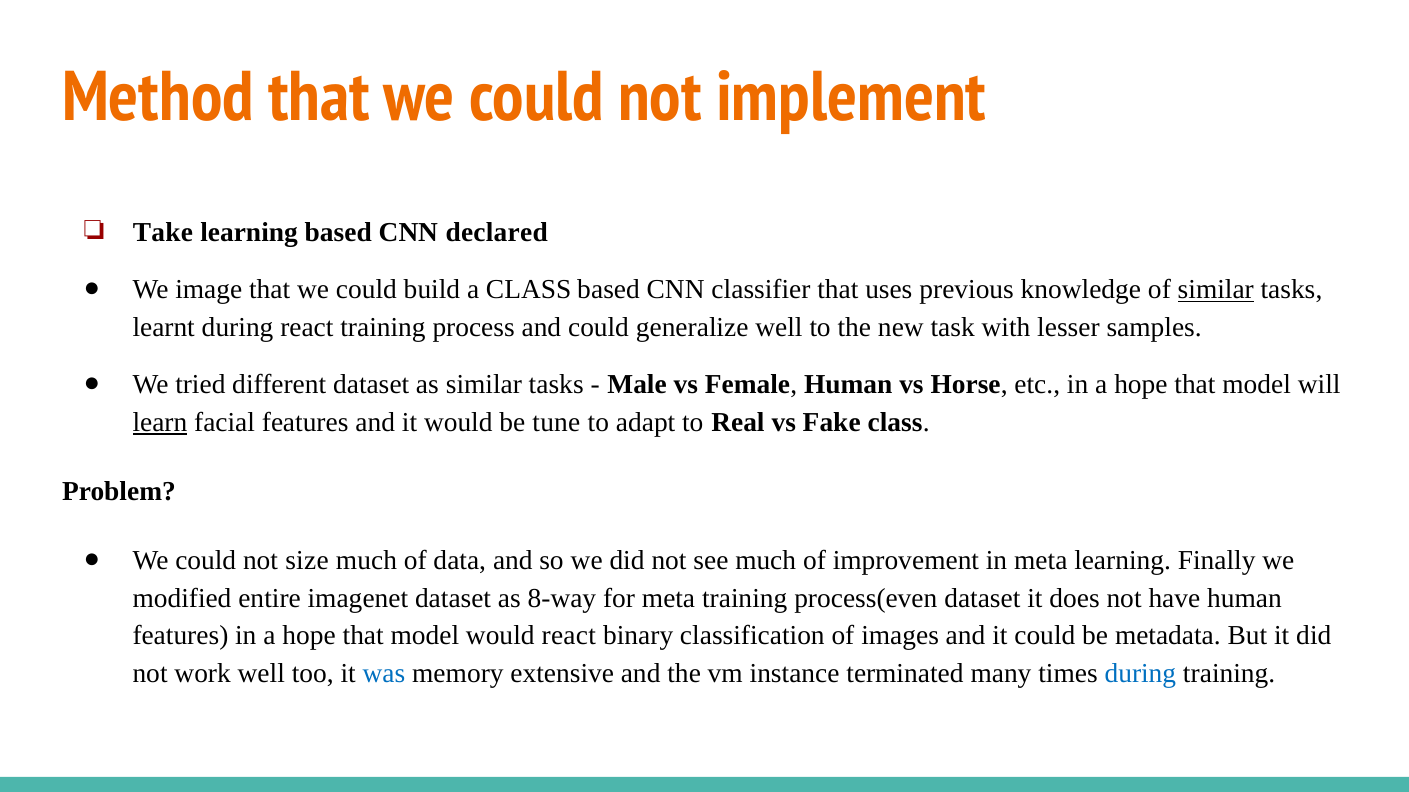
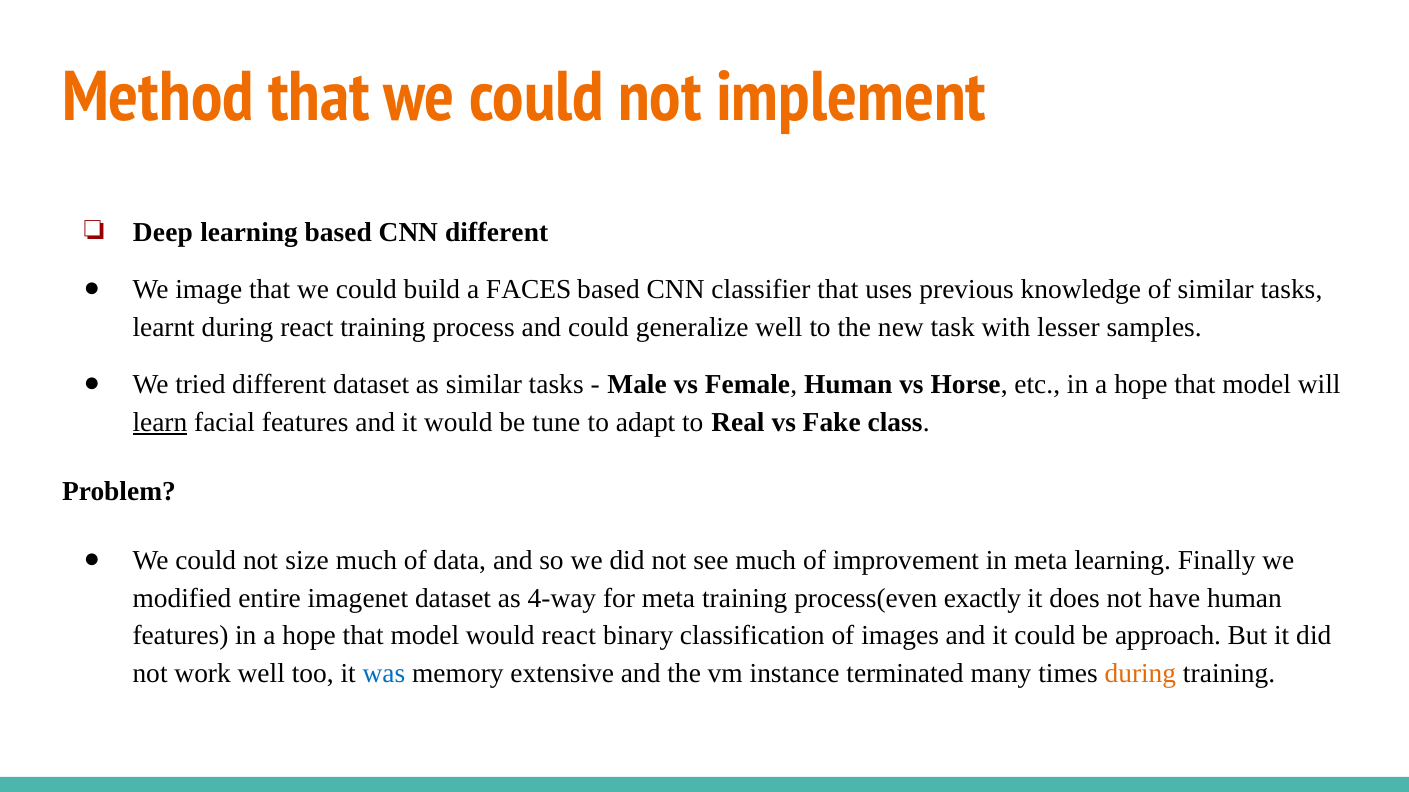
Take: Take -> Deep (163, 232)
CNN declared: declared -> different (497, 232)
a CLASS: CLASS -> FACES (529, 290)
similar underline: present -> none (1216, 290)
8-way: 8-way -> 4-way (562, 599)
process(even dataset: dataset -> exactly (982, 599)
metadata: metadata -> approach (1168, 636)
during colour: blue -> orange (1140, 674)
